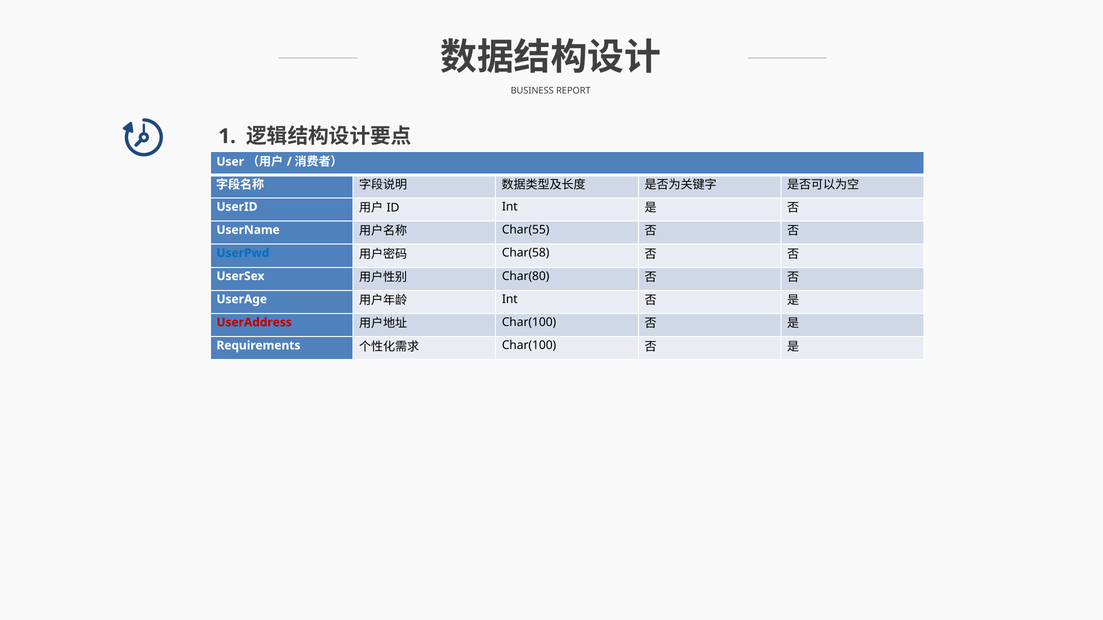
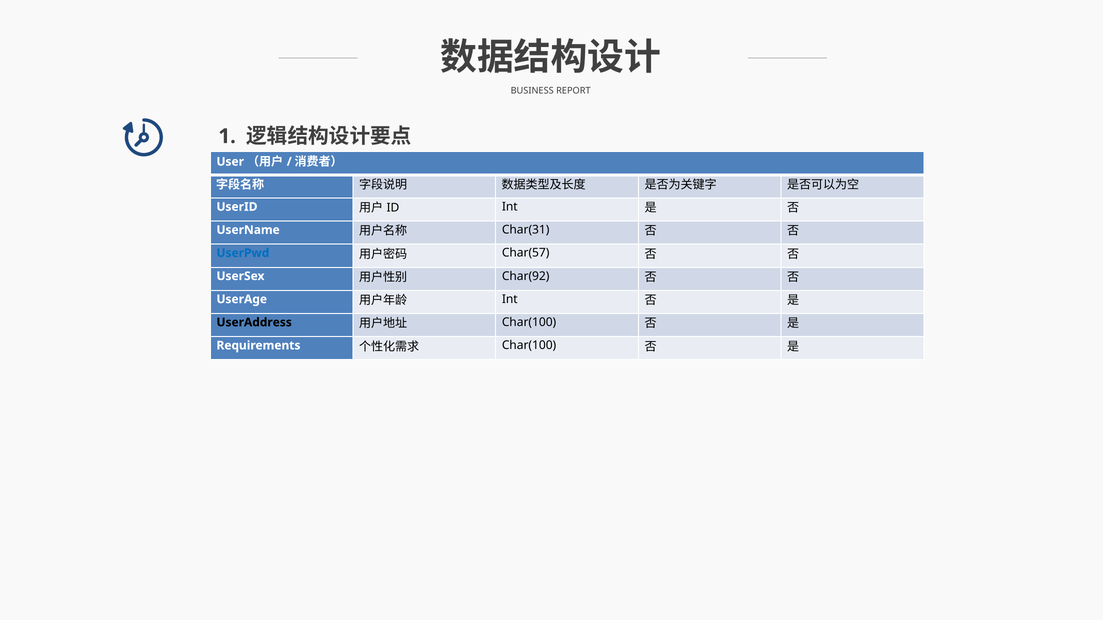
Char(55: Char(55 -> Char(31 (526, 230)
Char(58: Char(58 -> Char(57 (526, 253)
Char(80: Char(80 -> Char(92 (526, 276)
UserAddress colour: red -> black (254, 323)
